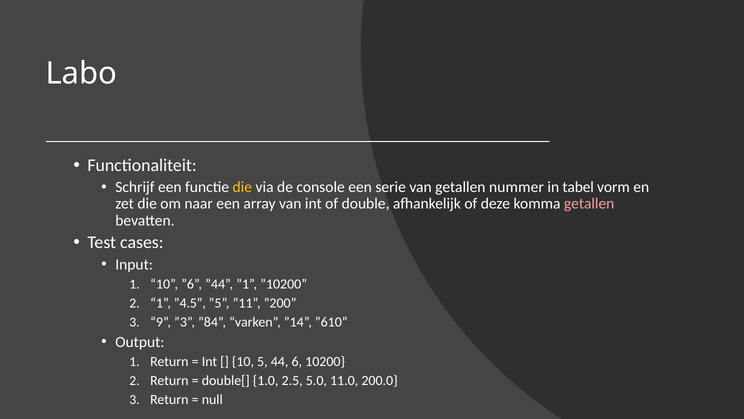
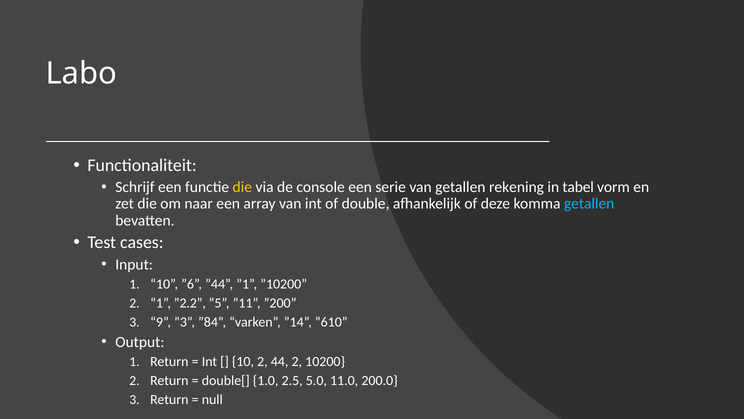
nummer: nummer -> rekening (517, 187)
getallen colour: pink -> light blue (589, 204)
”4.5: ”4.5 -> ”2.2 (190, 303)
10 5: 5 -> 2 (262, 361)
44 6: 6 -> 2 (297, 361)
